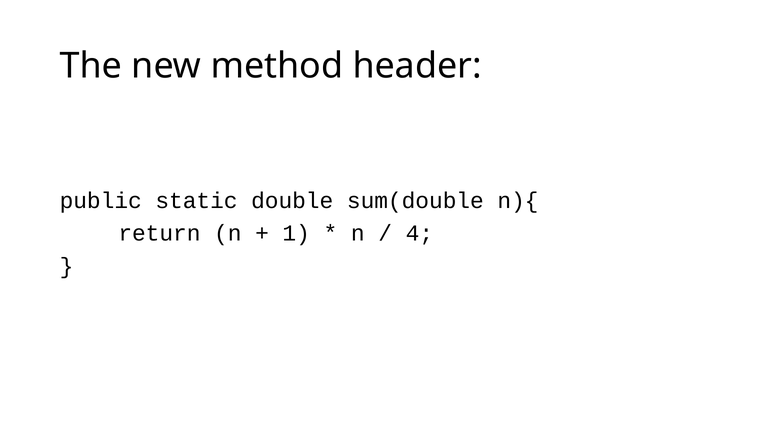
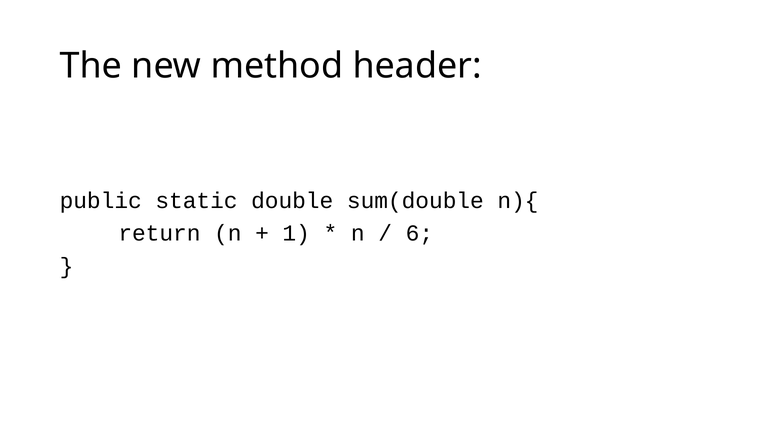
4: 4 -> 6 (419, 234)
